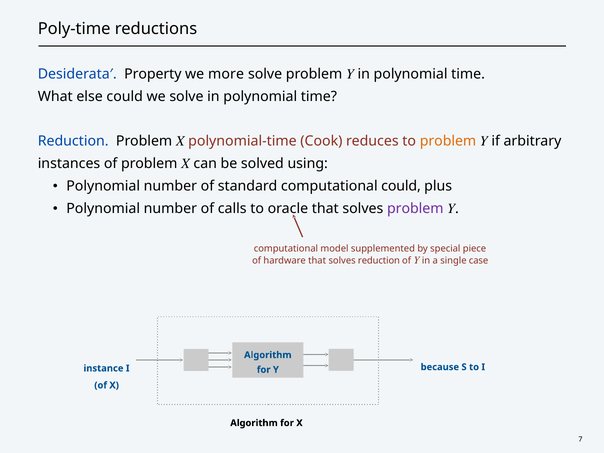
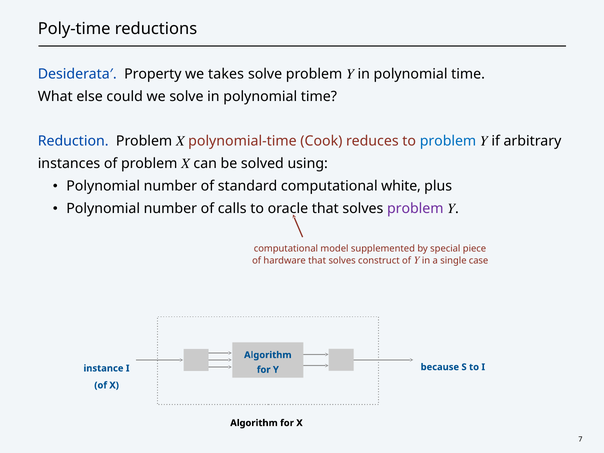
more: more -> takes (226, 74)
problem colour: orange -> blue (448, 141)
computational could: could -> white (401, 186)
solves reduction: reduction -> construct (379, 261)
